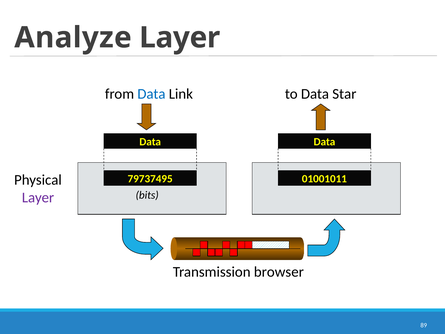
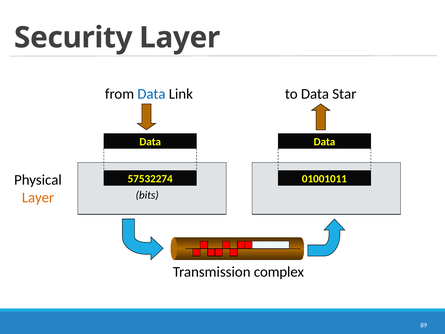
Analyze: Analyze -> Security (73, 38)
79737495: 79737495 -> 57532274 (150, 179)
Layer colour: purple -> orange (38, 197)
browser: browser -> complex (279, 272)
